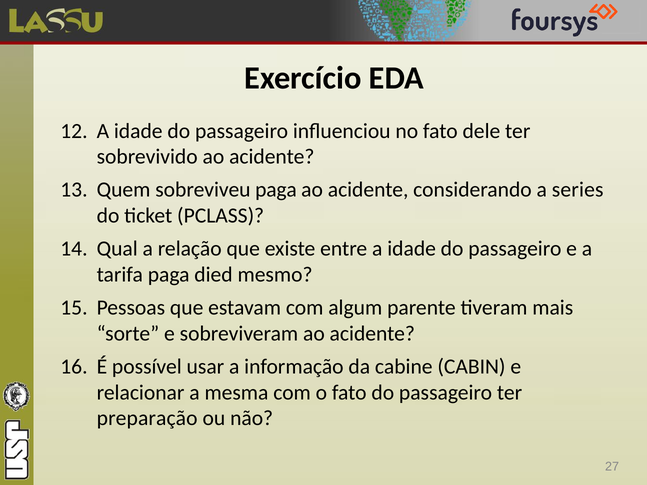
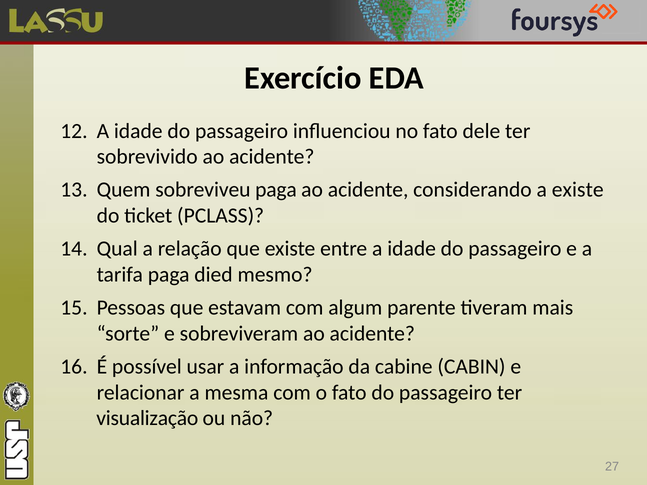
a series: series -> existe (578, 190)
preparação: preparação -> visualização (147, 419)
